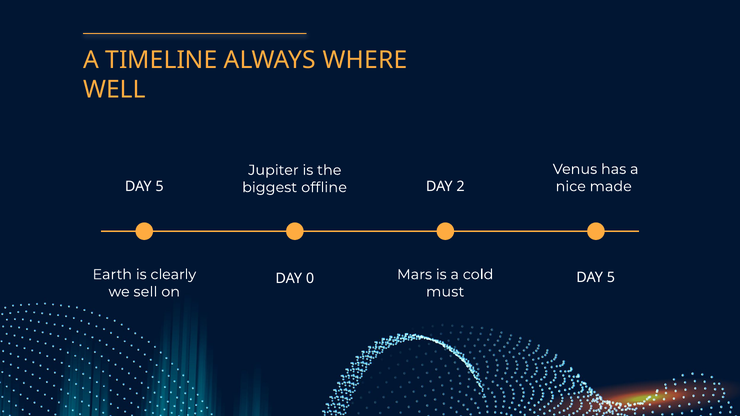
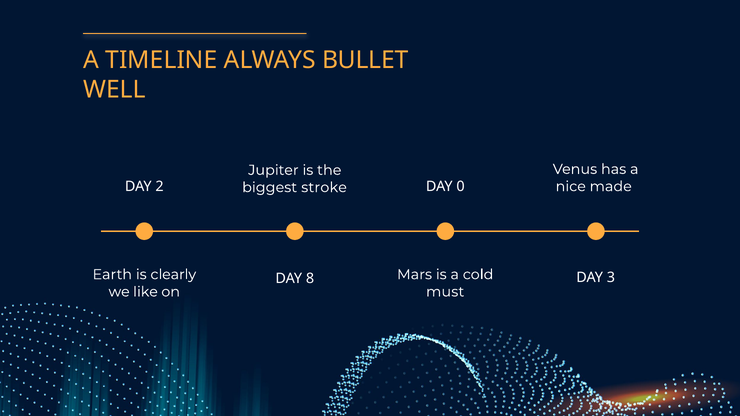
WHERE: WHERE -> BULLET (365, 60)
5: 5 -> 2 (160, 187)
2: 2 -> 0 (461, 187)
offline: offline -> stroke (324, 188)
5: 5 -> 3 (611, 278)
0: 0 -> 8 (310, 279)
sell: sell -> like (146, 292)
